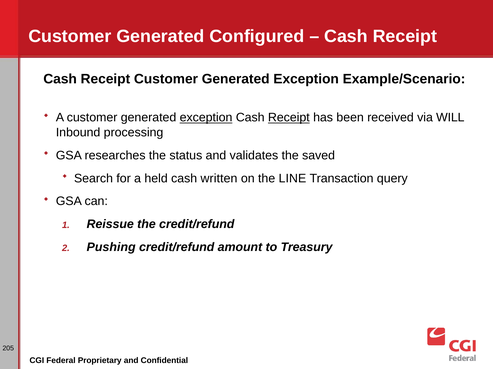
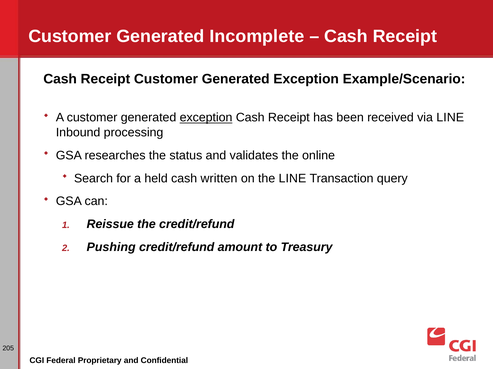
Configured: Configured -> Incomplete (257, 36)
Receipt underline: present -> none (289, 118)
via WILL: WILL -> LINE (450, 118)
saved: saved -> online (319, 156)
